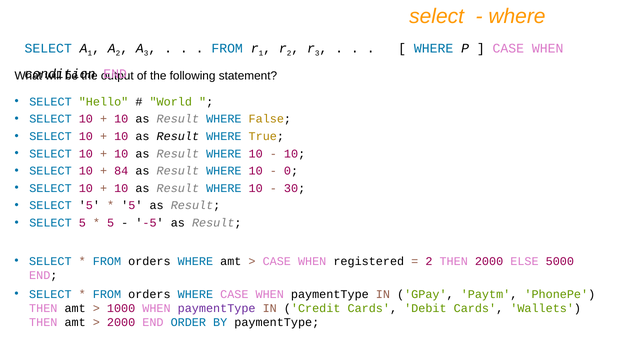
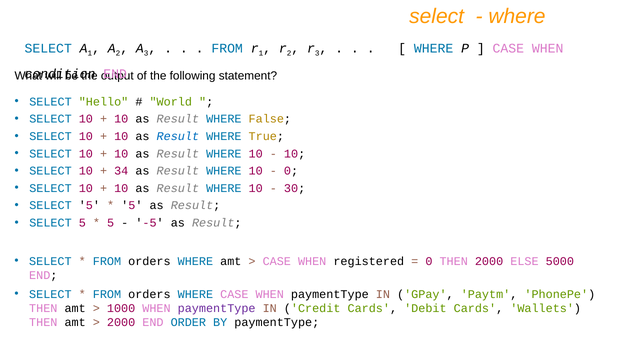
Result colour: black -> blue (178, 136)
84: 84 -> 34 (121, 171)
2: 2 -> 0 (429, 261)
